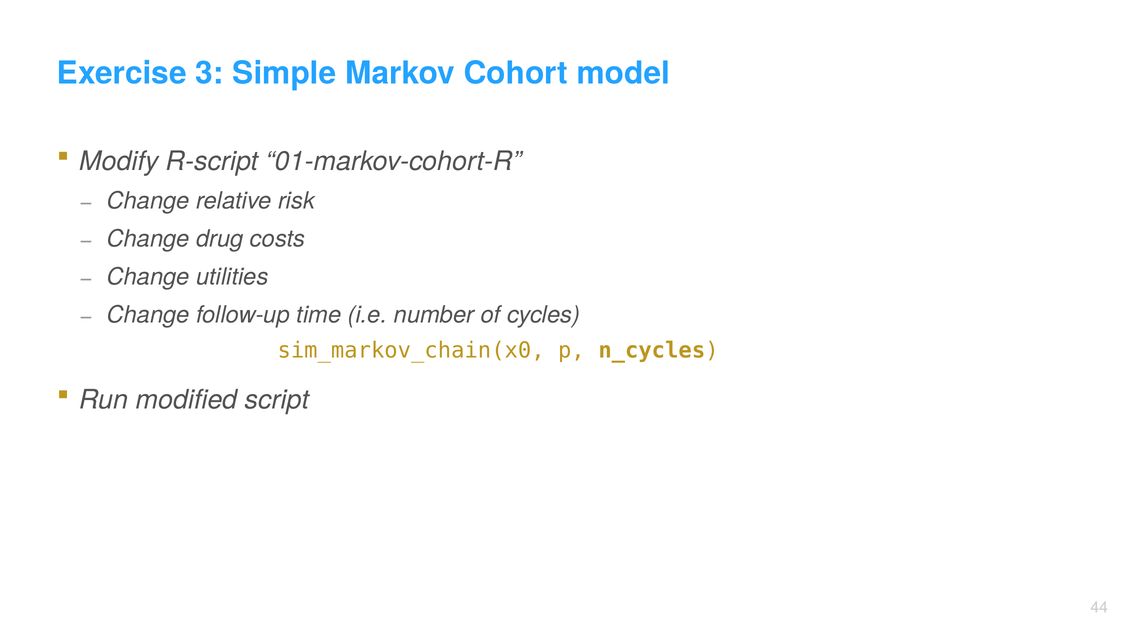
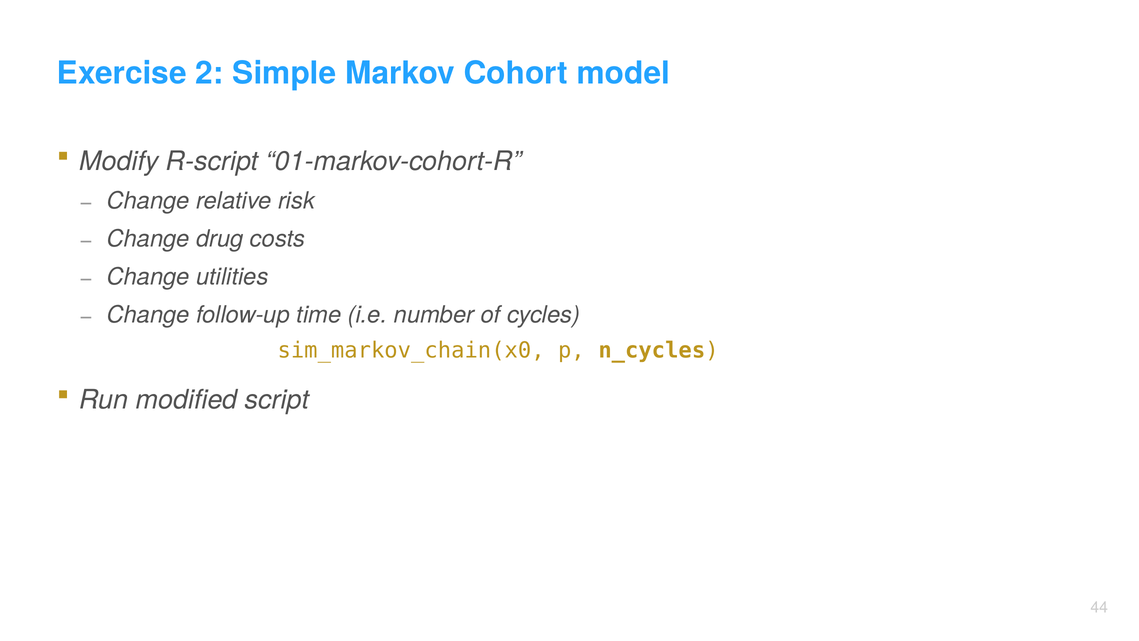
3: 3 -> 2 (209, 73)
